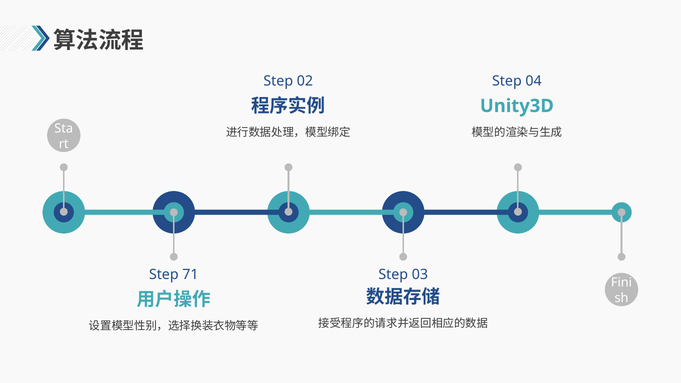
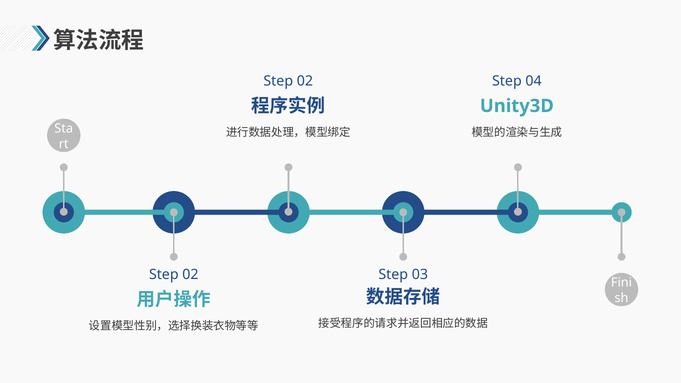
71: 71 -> 02 (190, 275)
